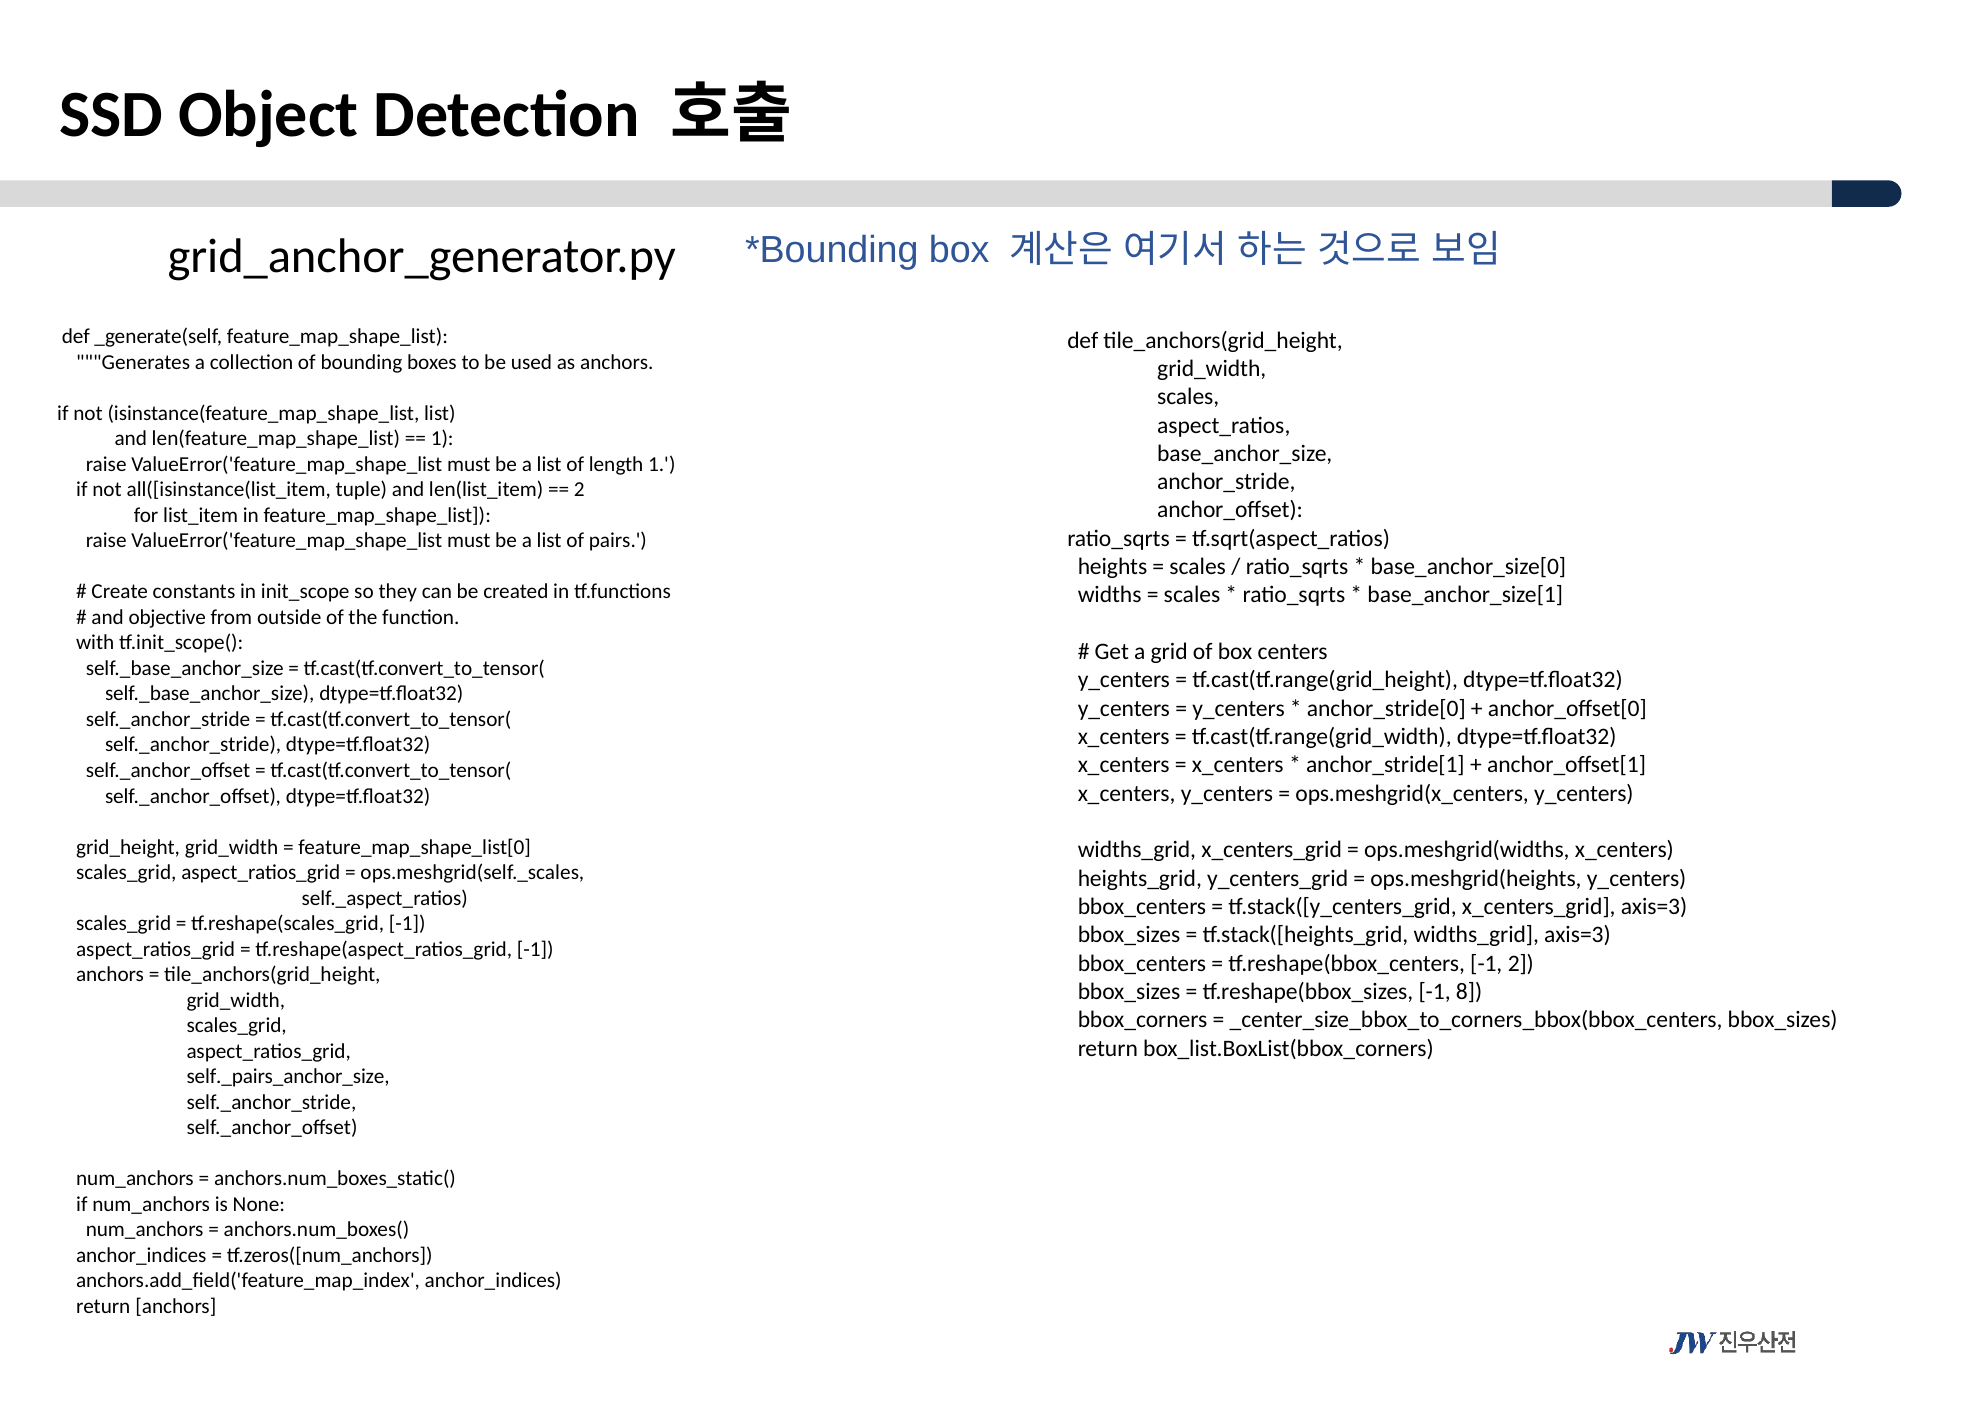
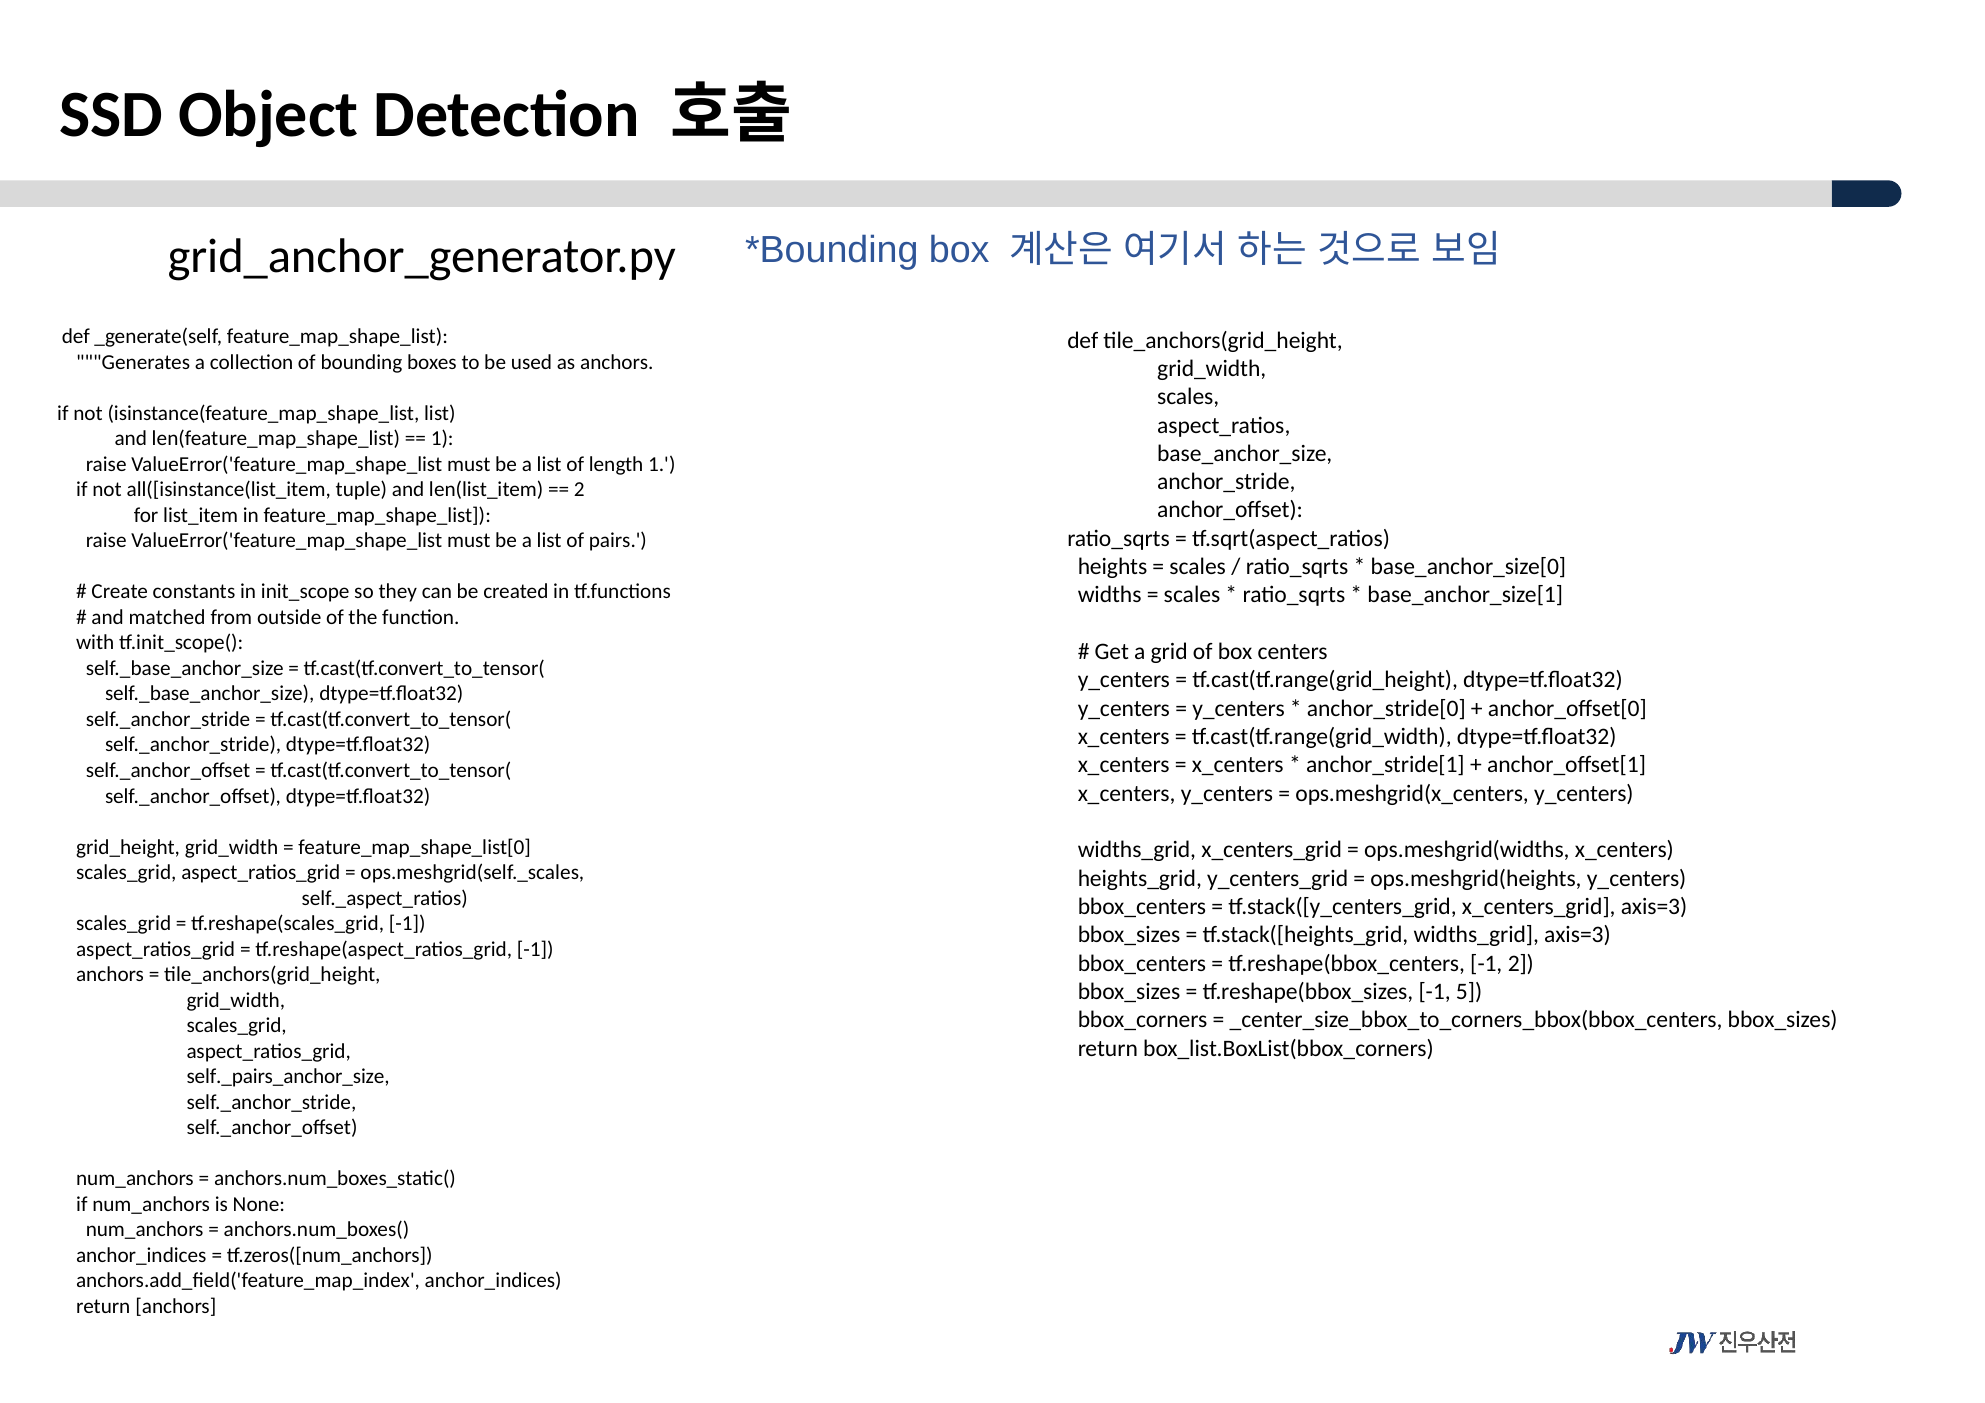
objective: objective -> matched (167, 618)
8: 8 -> 5 (1469, 992)
